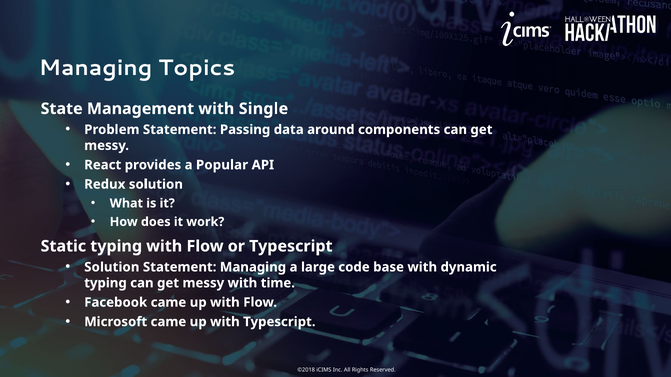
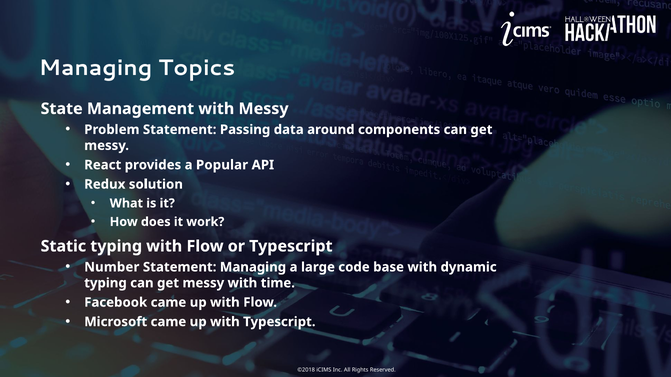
with Single: Single -> Messy (264, 109)
Solution: Solution -> Number (112, 267)
